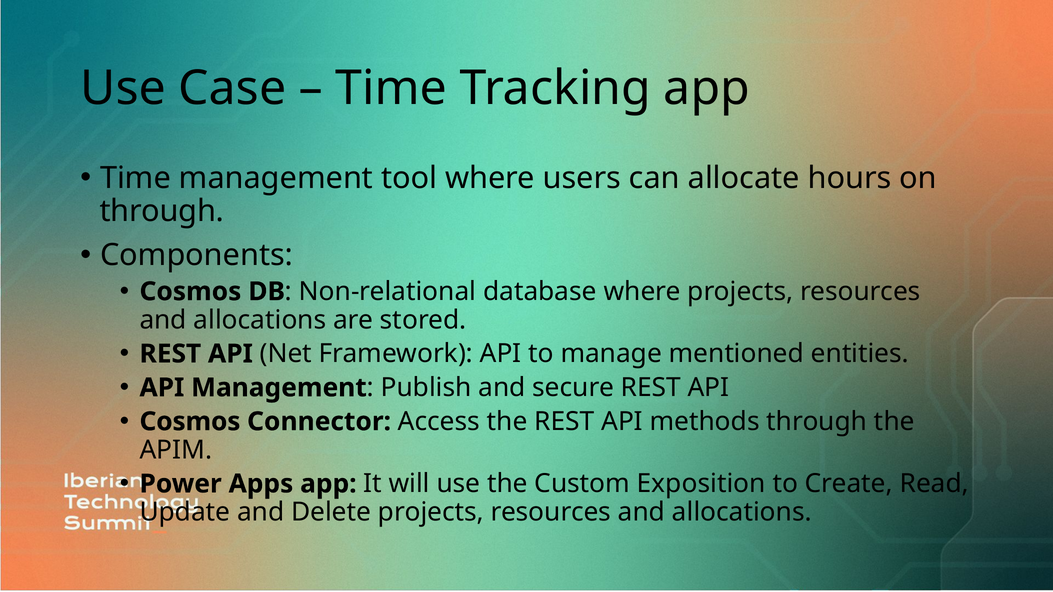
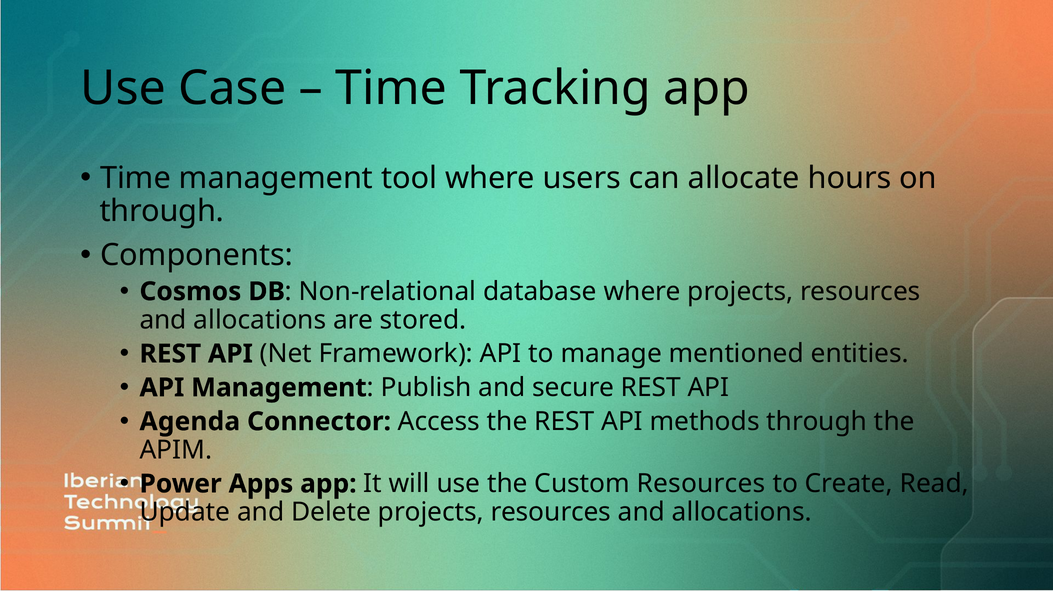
Cosmos: Cosmos -> Agenda (190, 422)
Custom Exposition: Exposition -> Resources (701, 484)
